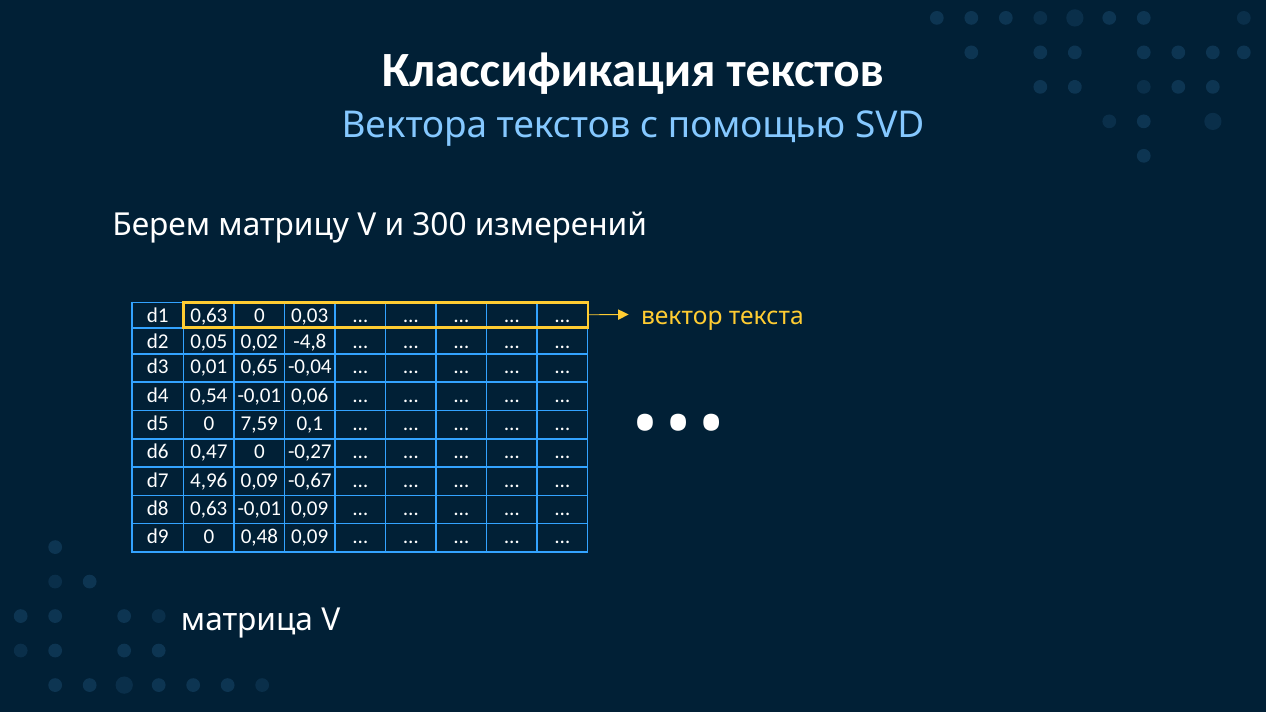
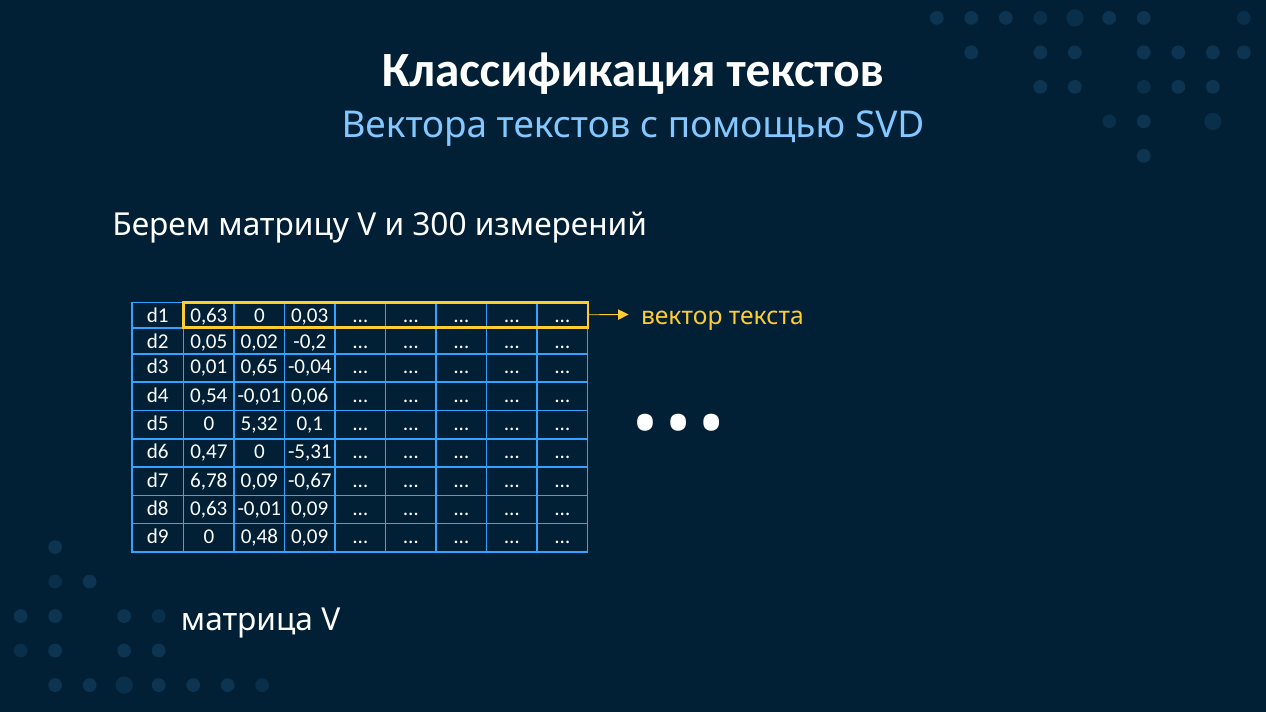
-4,8: -4,8 -> -0,2 (310, 341)
7,59: 7,59 -> 5,32 (259, 424)
-0,27: -0,27 -> -5,31 (310, 452)
4,96: 4,96 -> 6,78 (209, 480)
